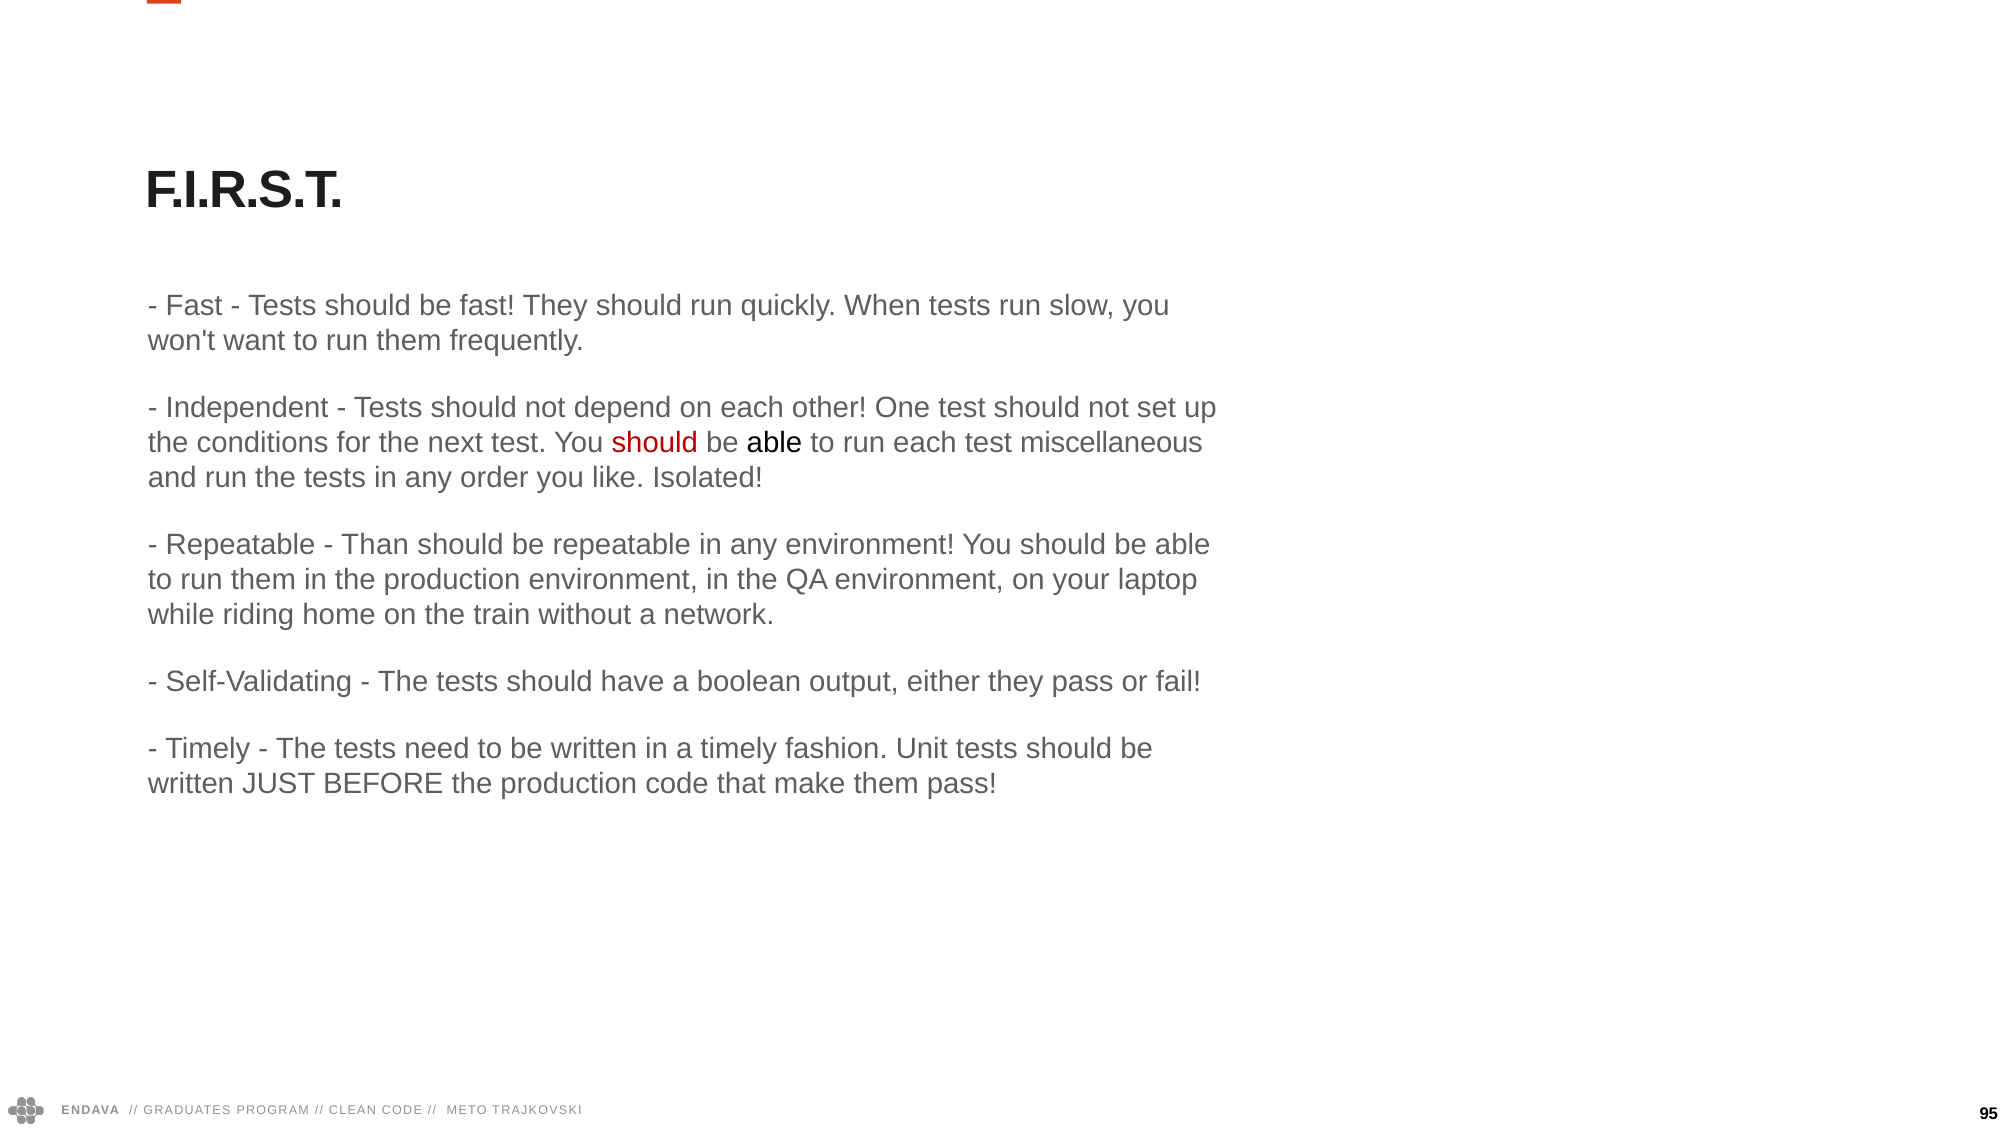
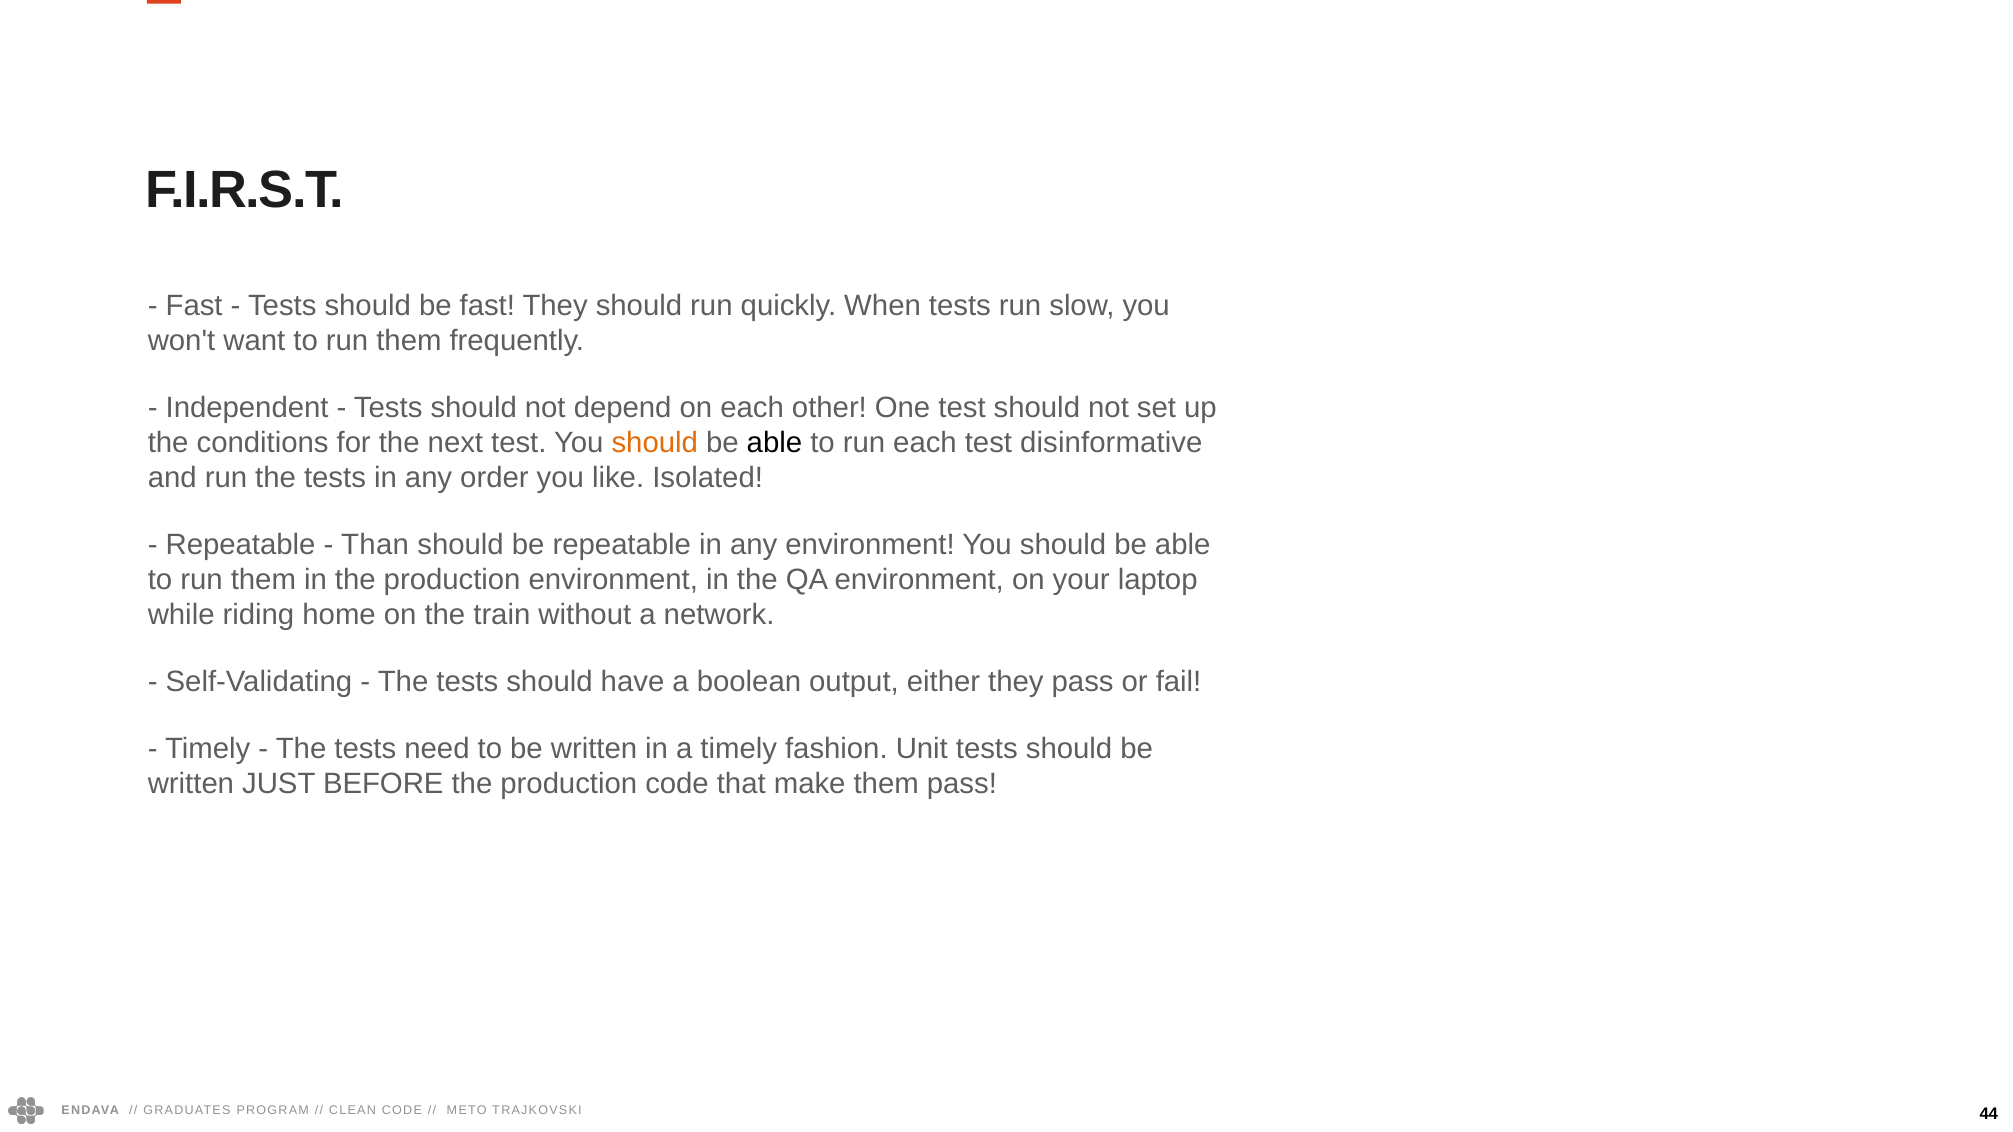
should colour: red -> orange (655, 443)
miscellaneous: miscellaneous -> disinformative (1111, 443)
95: 95 -> 44 (1989, 1114)
